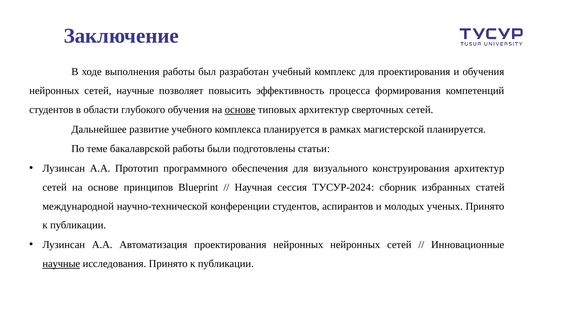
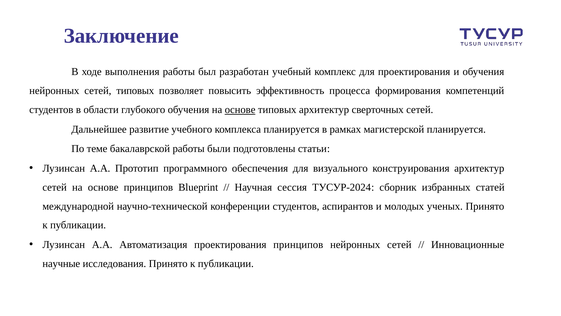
сетей научные: научные -> типовых (135, 91)
проектирования нейронных: нейронных -> принципов (298, 244)
научные underline: present -> none (61, 263)
